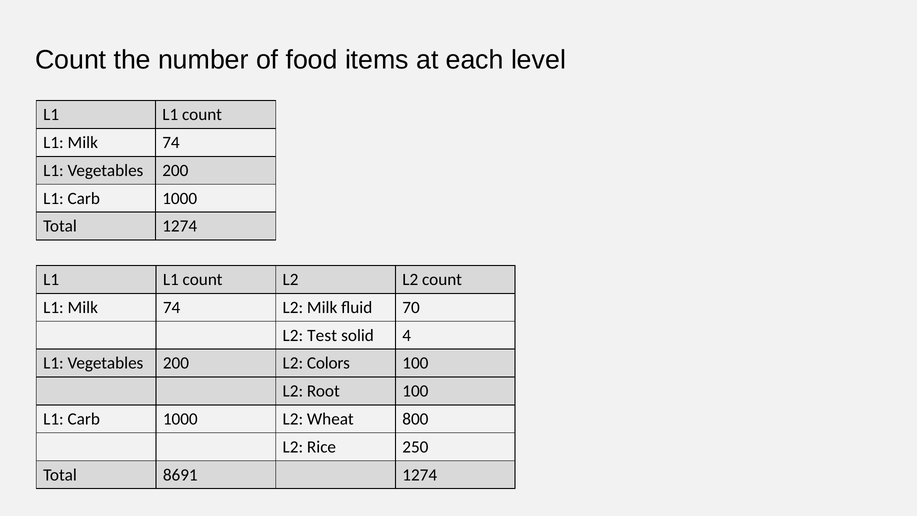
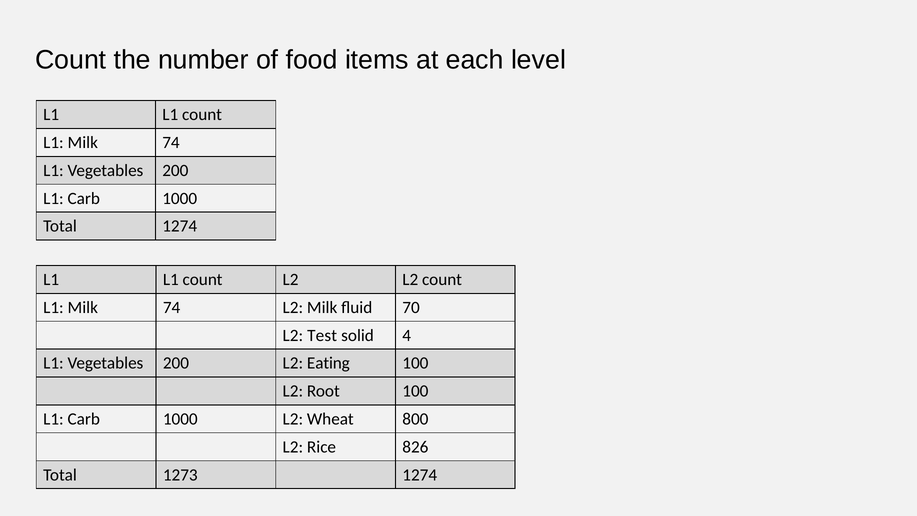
Colors: Colors -> Eating (328, 363)
250: 250 -> 826 (415, 447)
8691: 8691 -> 1273 (180, 475)
